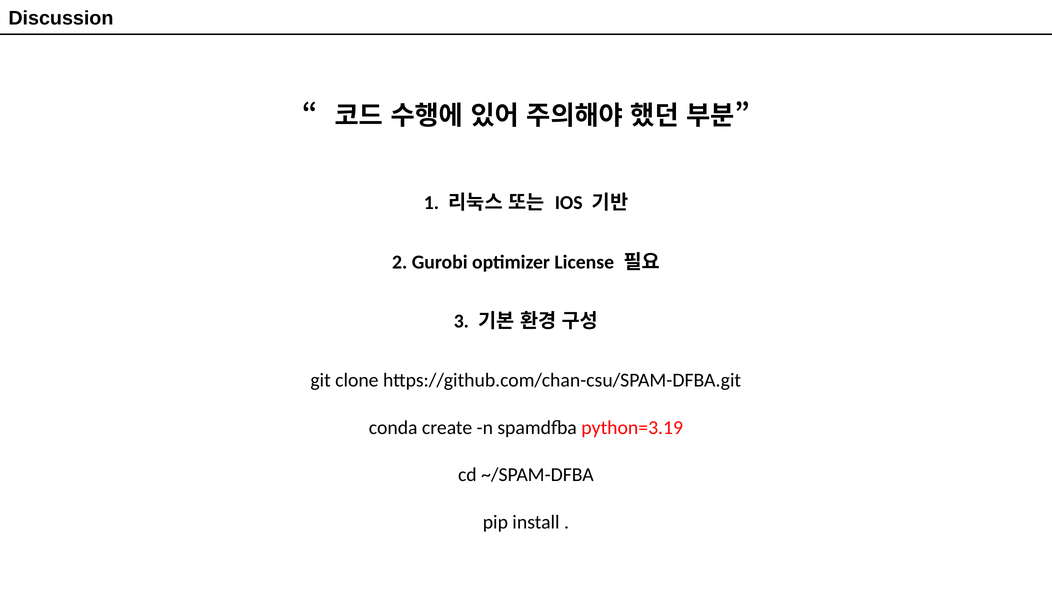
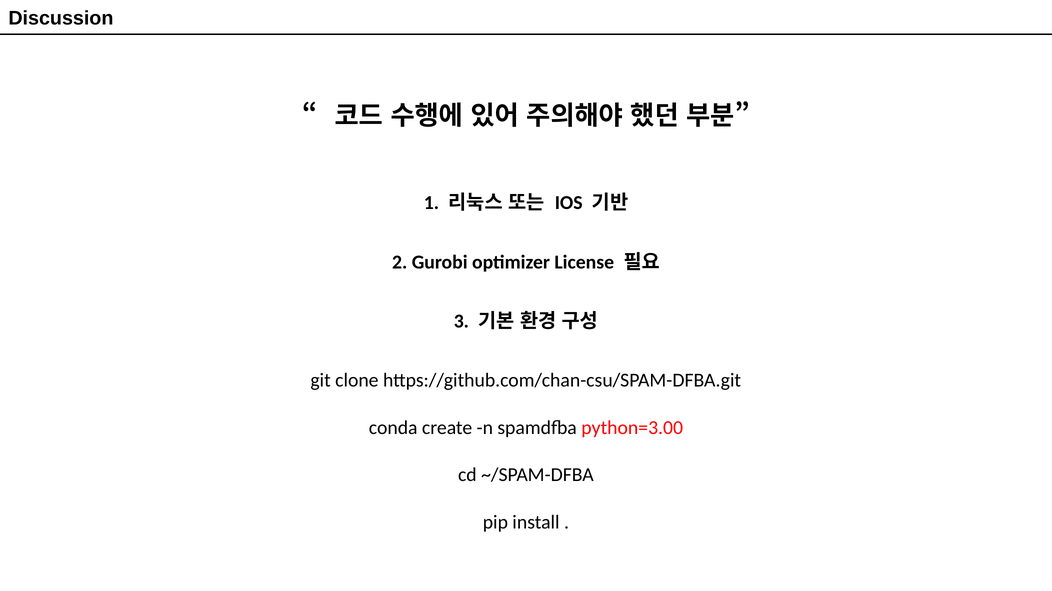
python=3.19: python=3.19 -> python=3.00 (632, 428)
